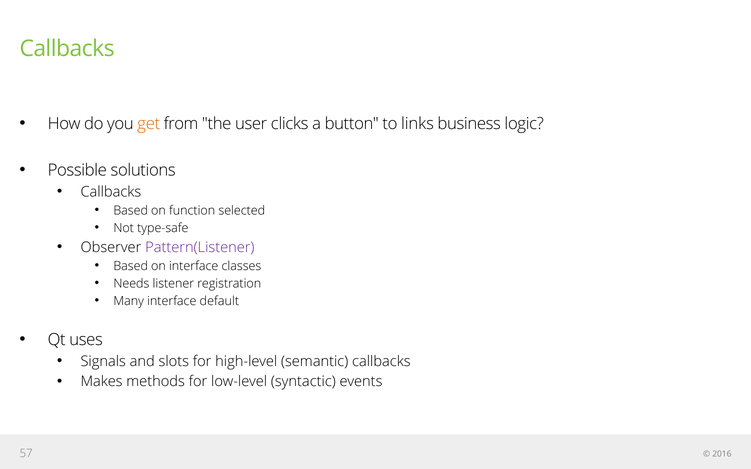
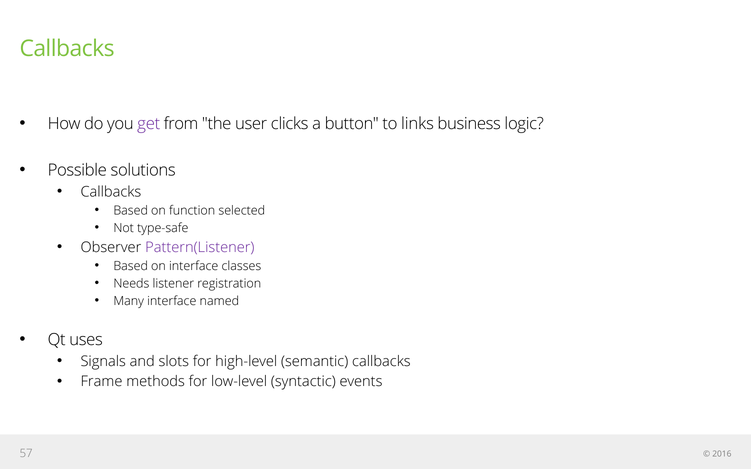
get colour: orange -> purple (149, 124)
default: default -> named (219, 301)
Makes: Makes -> Frame (101, 382)
